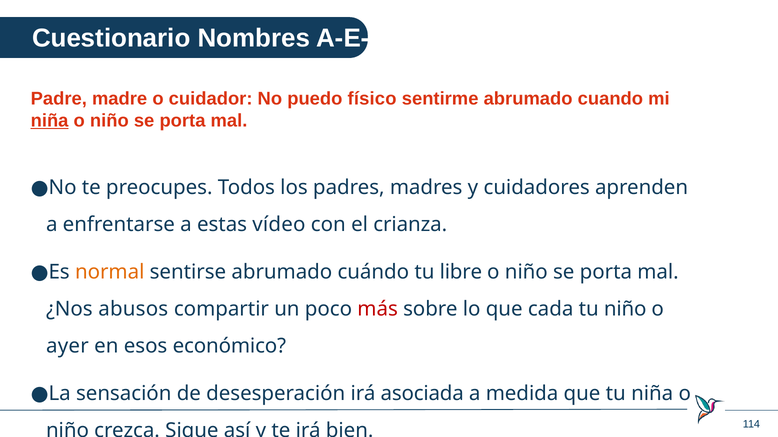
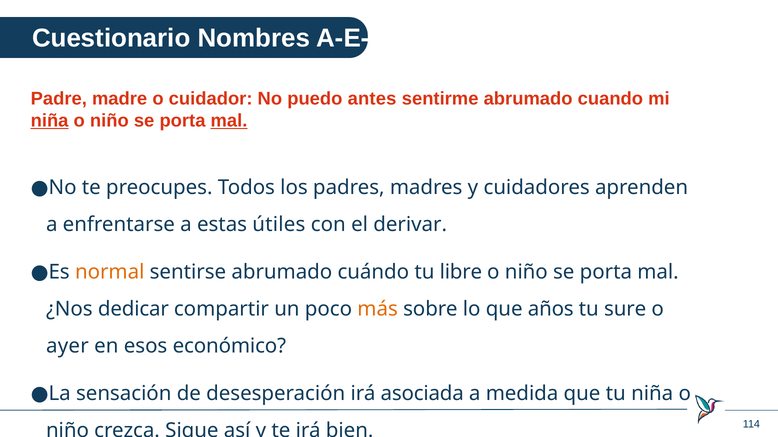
físico: físico -> antes (372, 99)
mal underline: none -> present (229, 121)
vídeo: vídeo -> útiles (279, 225)
crianza: crianza -> derivar (410, 225)
abusos: abusos -> dedicar (133, 309)
más colour: red -> orange (378, 309)
cada: cada -> años (551, 309)
tu niño: niño -> sure (625, 309)
